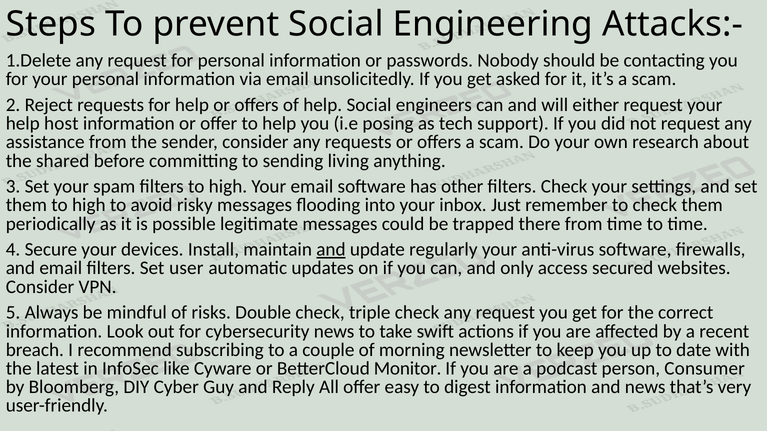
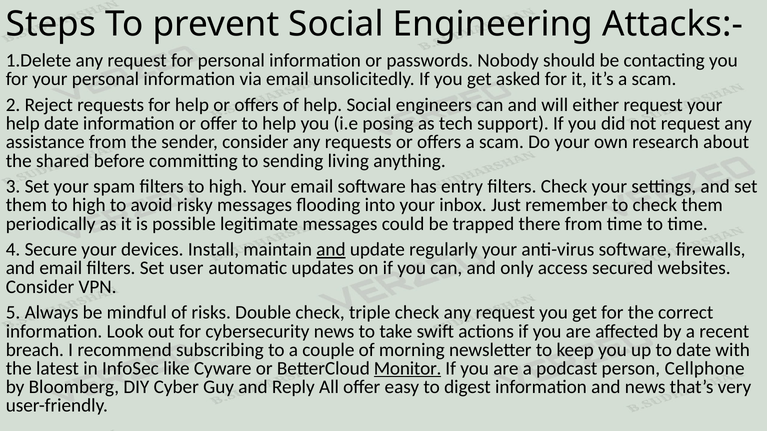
help host: host -> date (61, 124)
other: other -> entry (462, 187)
Monitor underline: none -> present (408, 369)
Consumer: Consumer -> Cellphone (705, 369)
